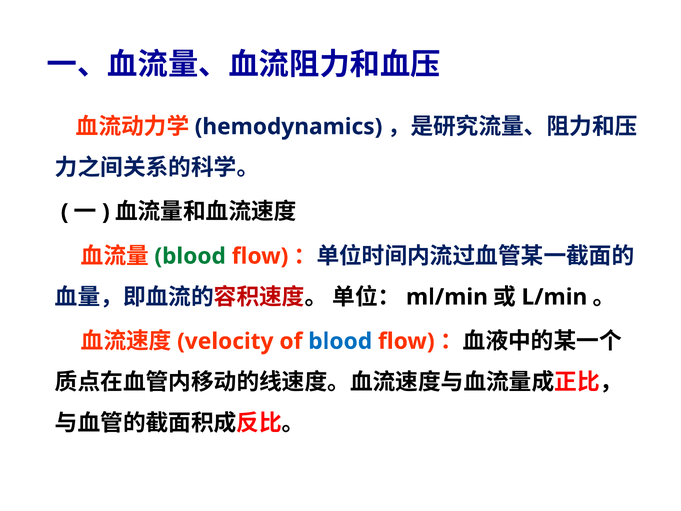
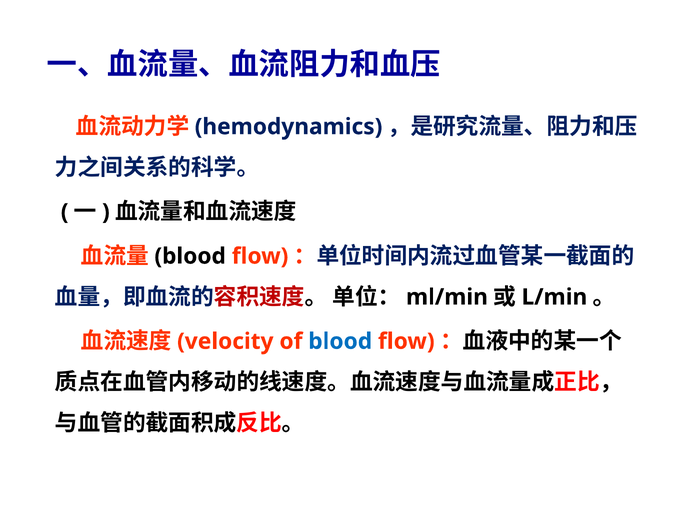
blood colour: green -> black (190, 256)
